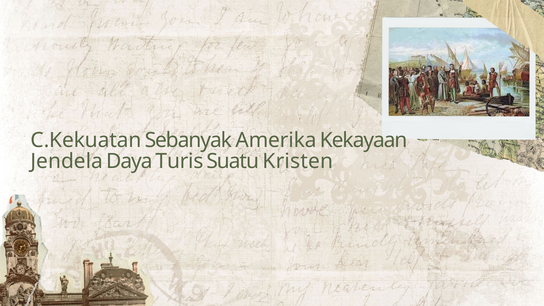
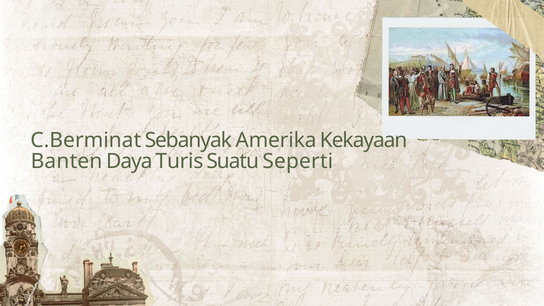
C.Kekuatan: C.Kekuatan -> C.Berminat (86, 140)
Jendela: Jendela -> Banten (67, 161)
Kristen: Kristen -> Seperti (298, 161)
